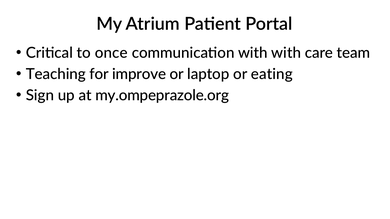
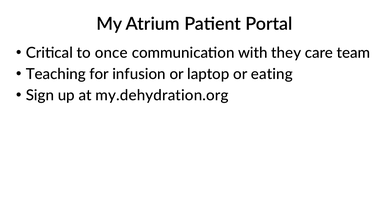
with with: with -> they (286, 53)
improve: improve -> infusion (139, 74)
my.ompeprazole.org: my.ompeprazole.org -> my.dehydration.org (162, 96)
